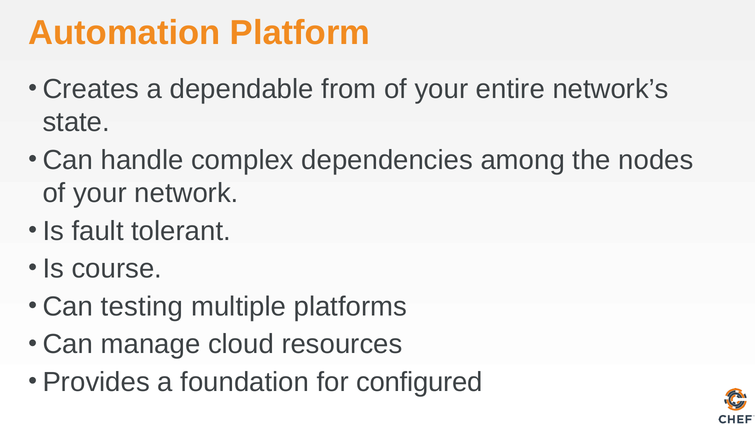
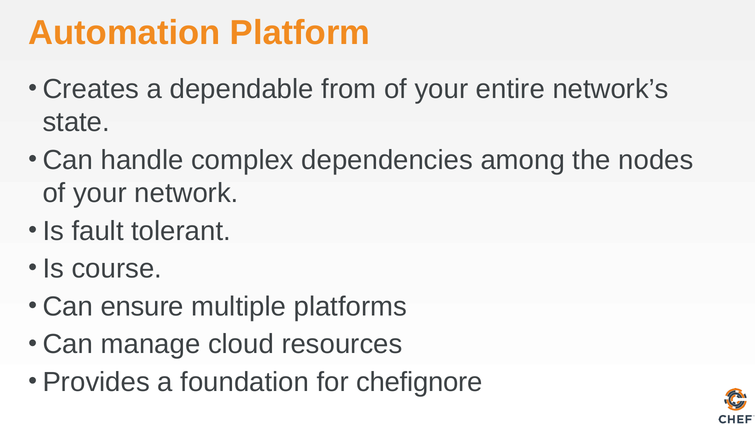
testing: testing -> ensure (142, 306)
configured: configured -> chefignore (419, 382)
